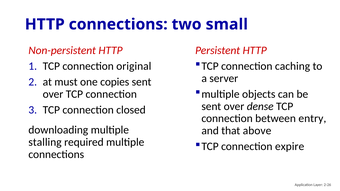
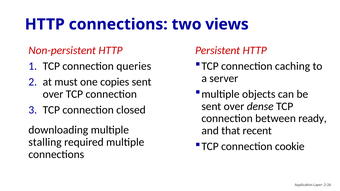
small: small -> views (227, 24)
original: original -> queries (134, 66)
entry: entry -> ready (312, 119)
above: above -> recent (257, 131)
expire: expire -> cookie (290, 147)
